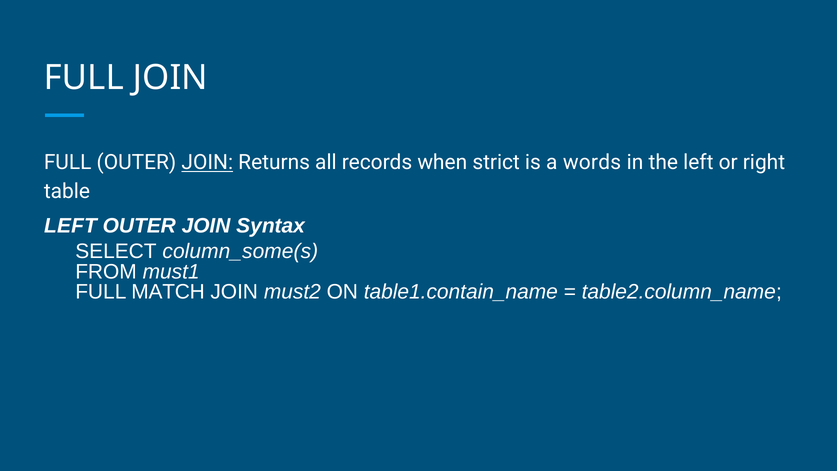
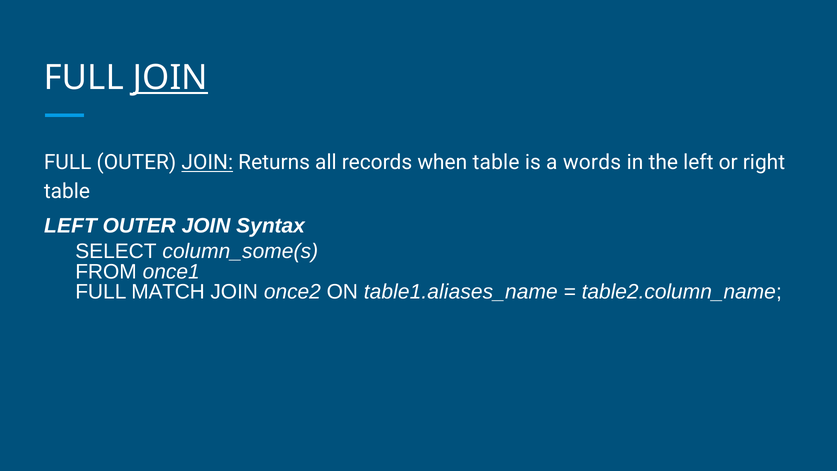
JOIN underline: none -> present (170, 78)
when strict: strict -> table (496, 163)
must1: must1 -> once1 (171, 272)
must2: must2 -> once2 (292, 292)
table1.contain_name: table1.contain_name -> table1.aliases_name (461, 292)
